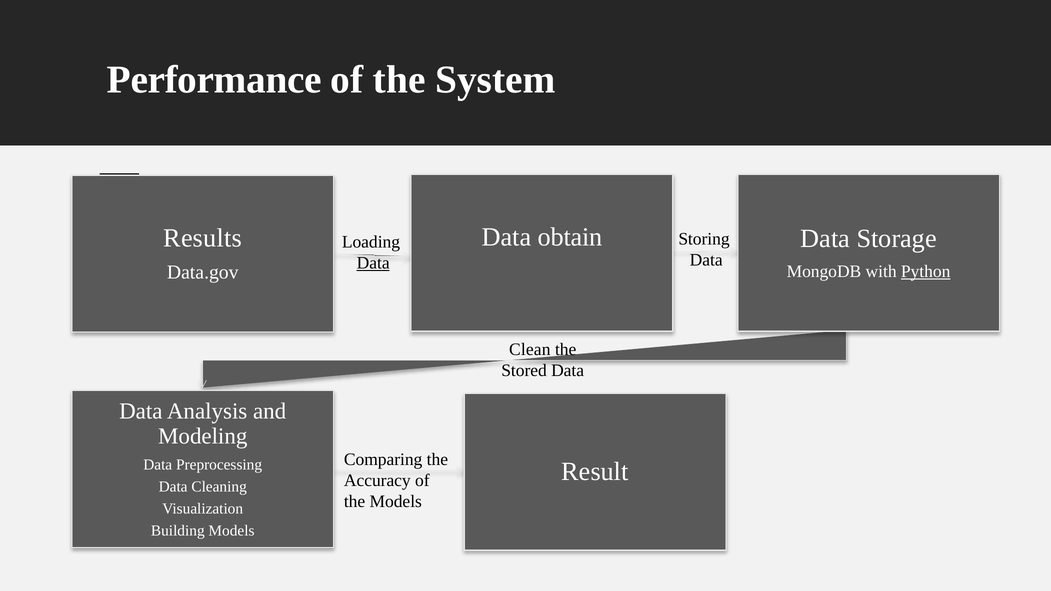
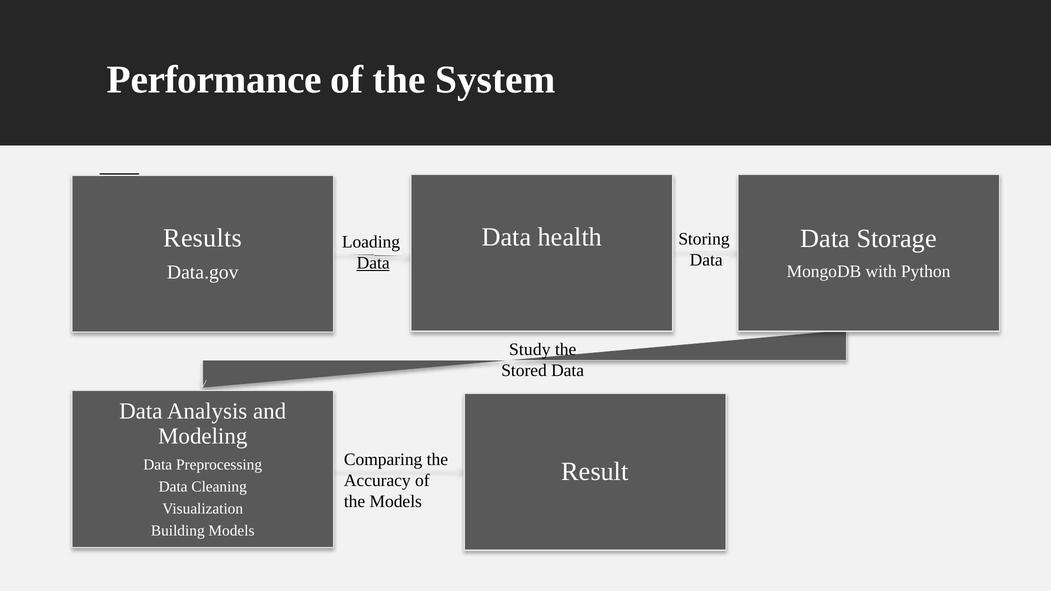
obtain: obtain -> health (570, 237)
Python underline: present -> none (926, 272)
Clean: Clean -> Study (530, 350)
